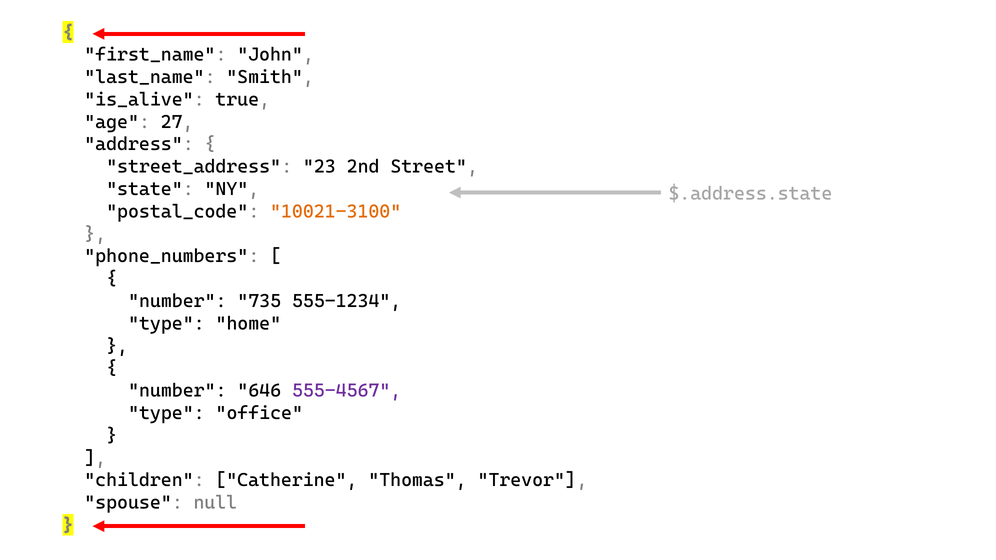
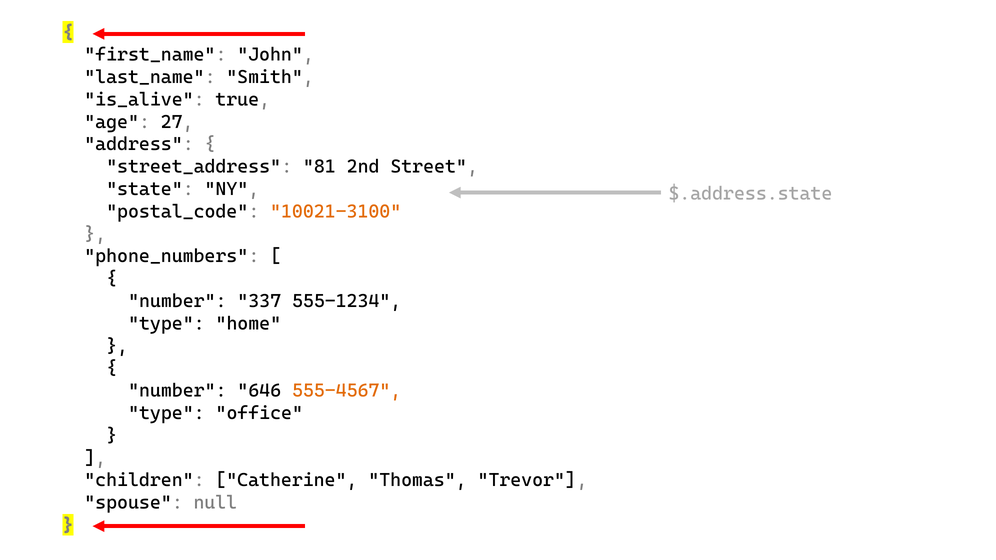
23: 23 -> 81 (319, 167)
735: 735 -> 337 (259, 301)
555-4567 colour: purple -> orange (347, 391)
